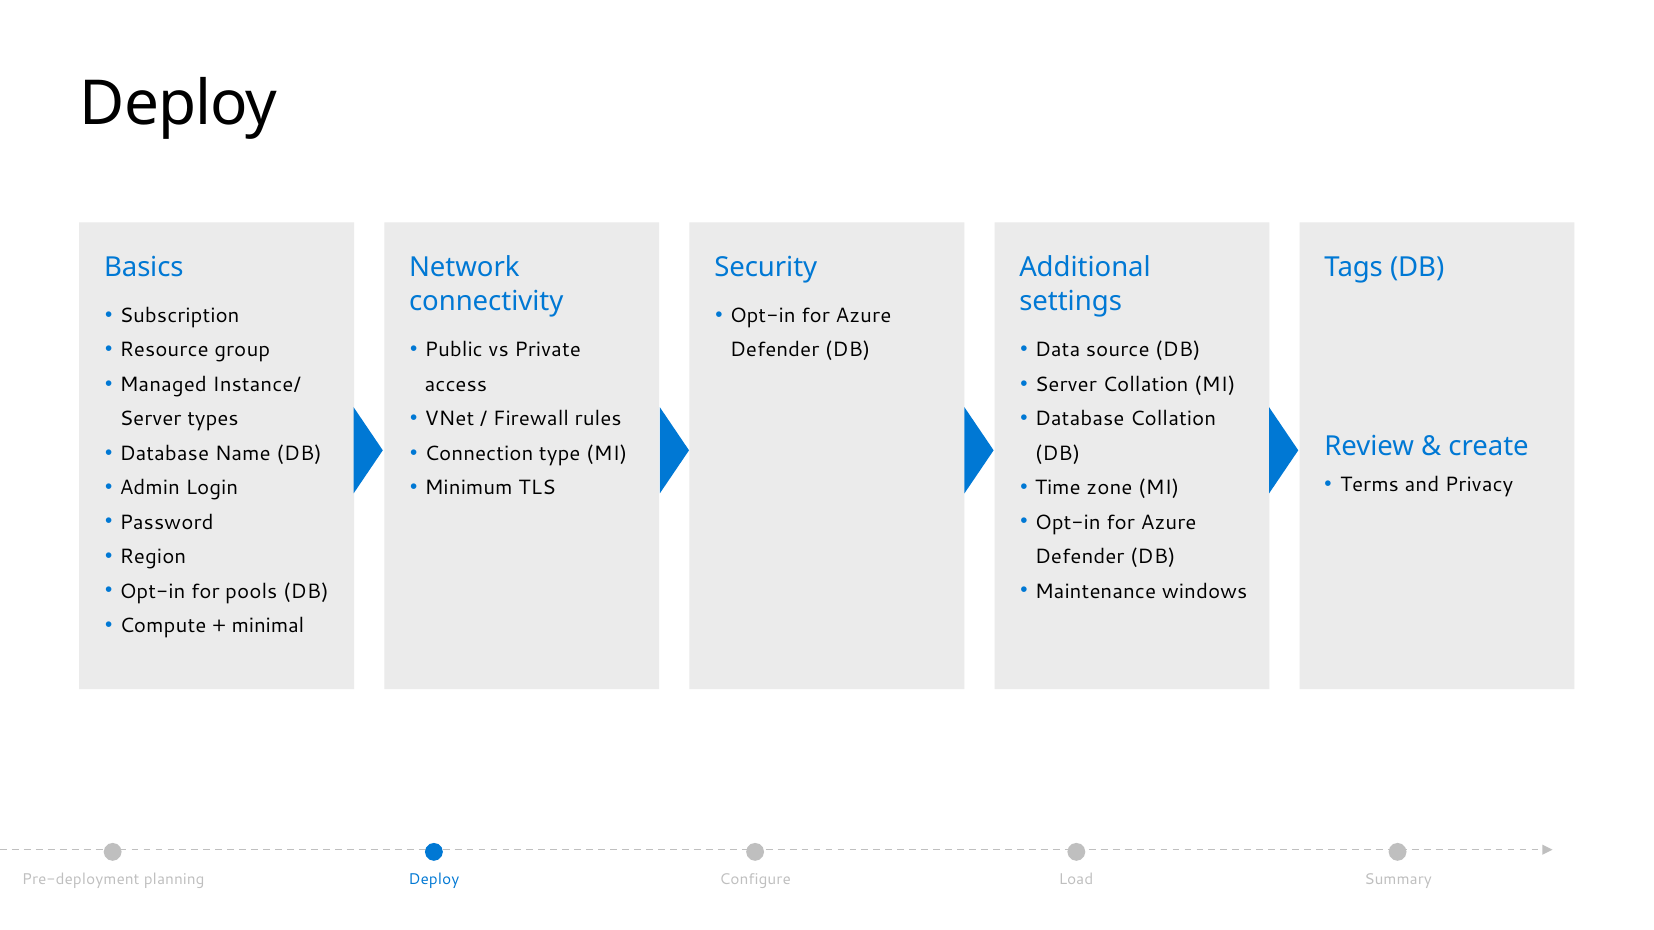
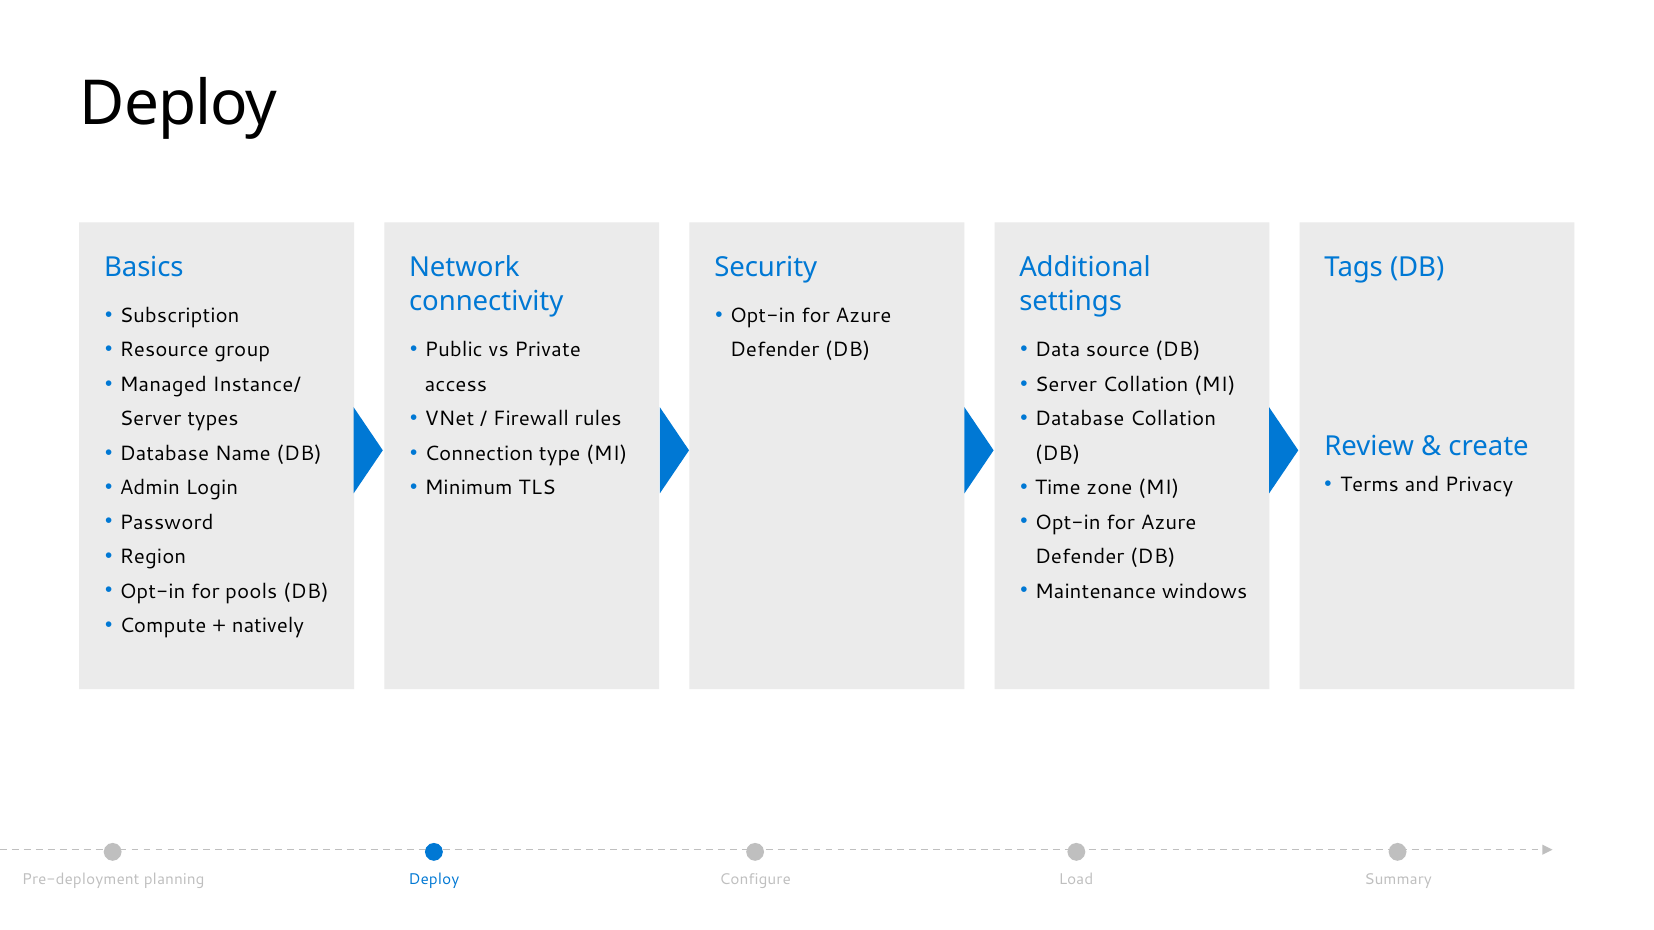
minimal: minimal -> natively (268, 626)
